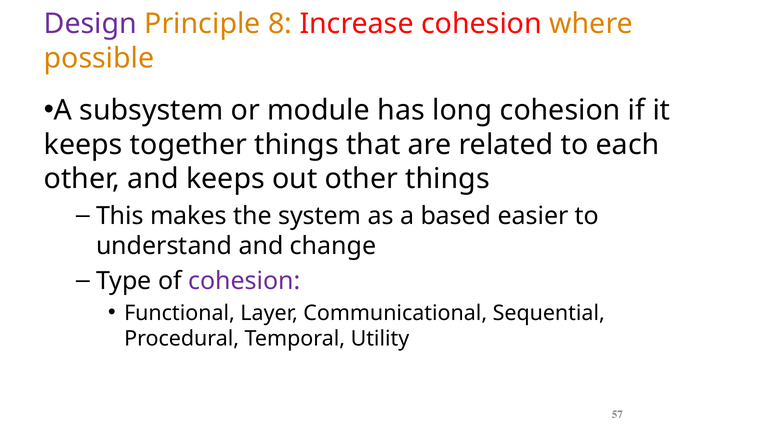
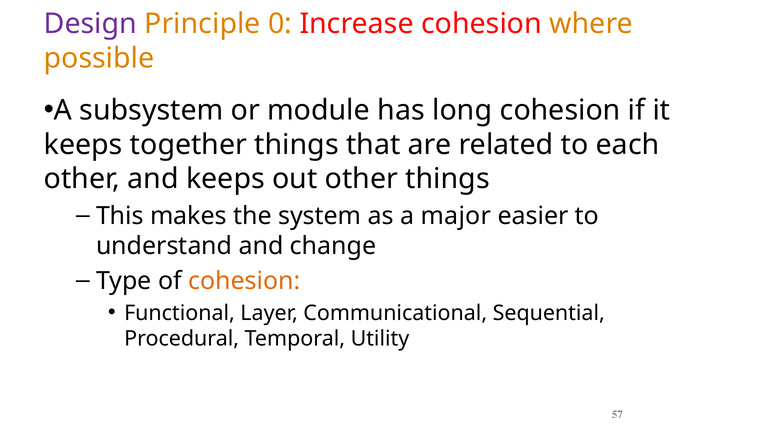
8: 8 -> 0 (280, 24)
based: based -> major (456, 216)
cohesion colour: purple -> orange (244, 281)
